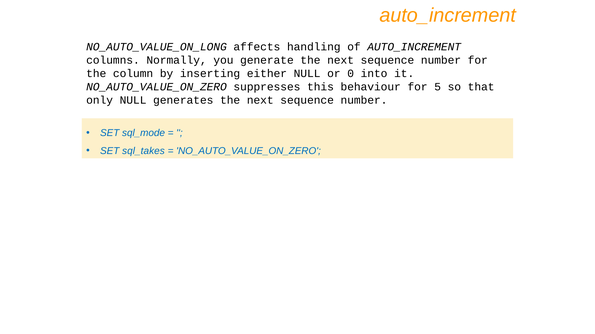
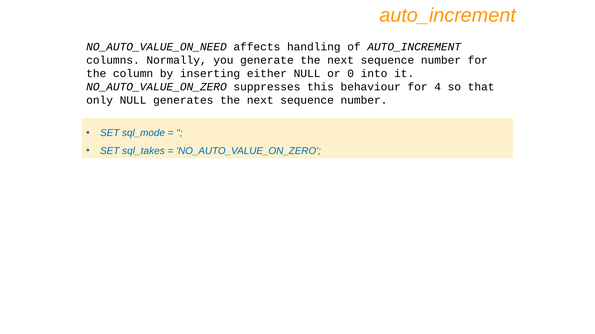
NO_AUTO_VALUE_ON_LONG: NO_AUTO_VALUE_ON_LONG -> NO_AUTO_VALUE_ON_NEED (156, 47)
5: 5 -> 4 (438, 87)
